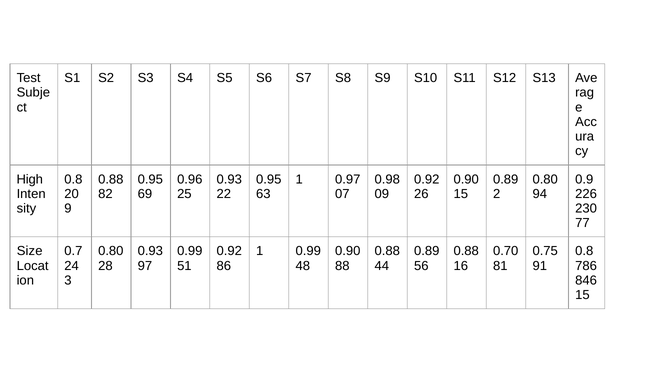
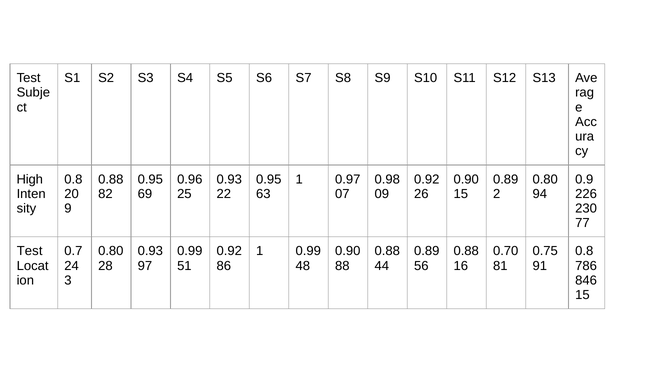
Size: Size -> Test (30, 251)
